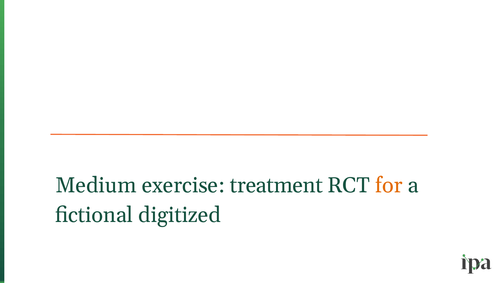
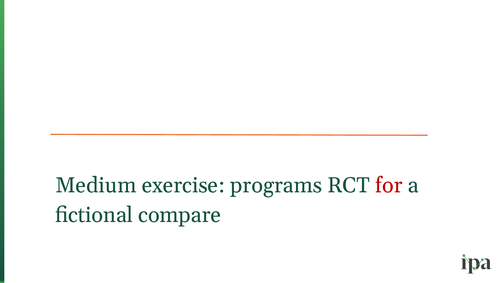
treatment: treatment -> programs (276, 185)
for colour: orange -> red (389, 185)
digitized: digitized -> compare (180, 215)
